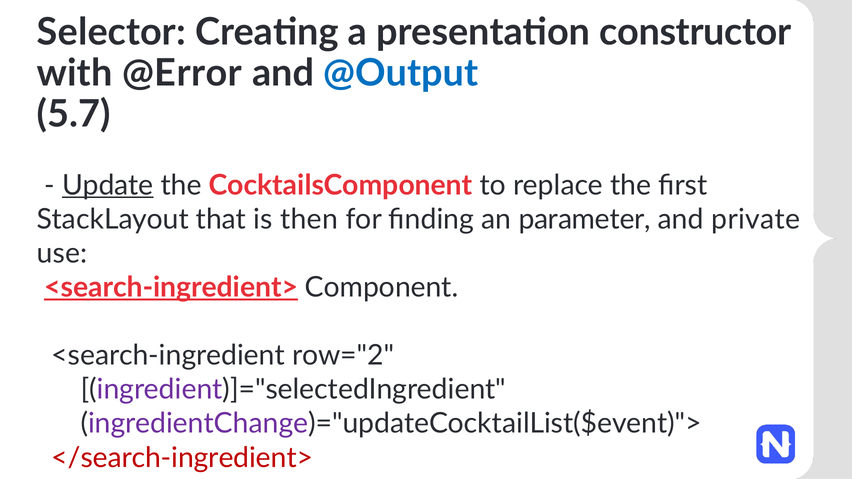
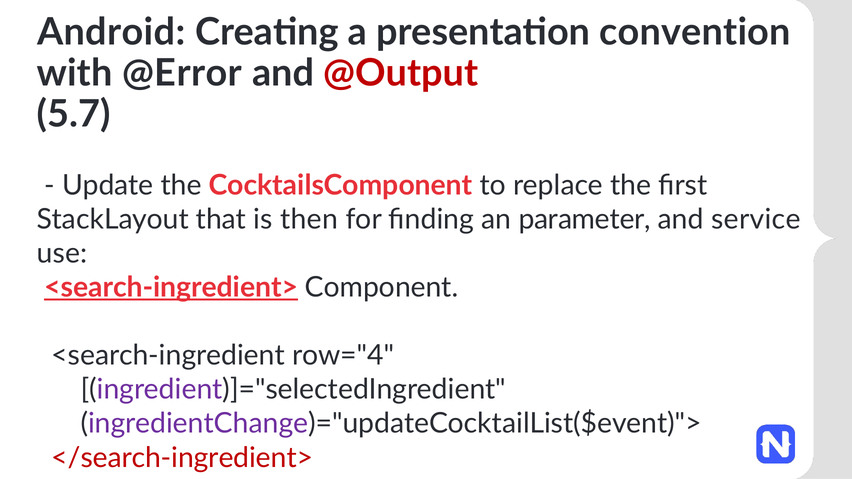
Selector: Selector -> Android (111, 32)
constructor: constructor -> convention (695, 32)
@Output colour: blue -> red (401, 73)
Update underline: present -> none (108, 185)
private: private -> service (756, 219)
row="2: row="2 -> row="4 (343, 356)
